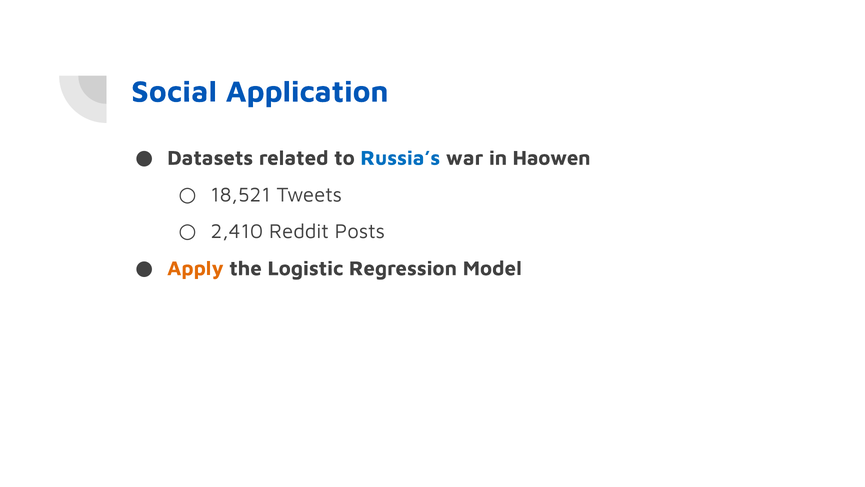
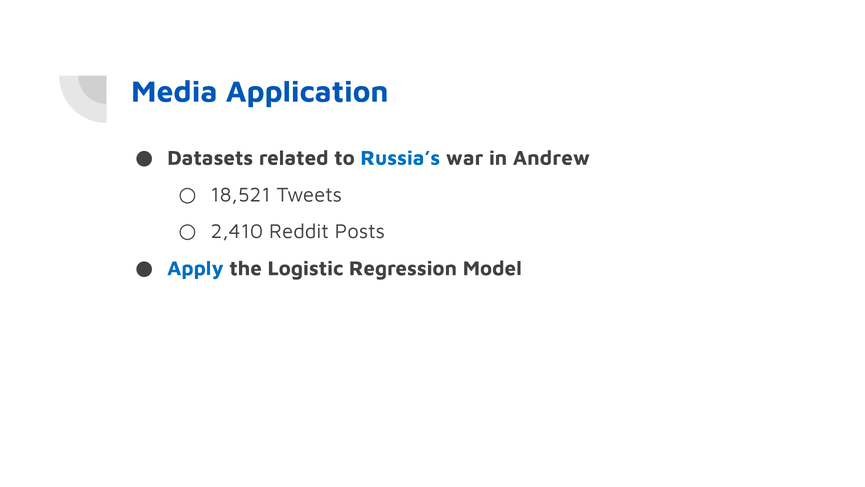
Social: Social -> Media (174, 92)
Haowen: Haowen -> Andrew (551, 158)
Apply colour: orange -> blue (195, 268)
